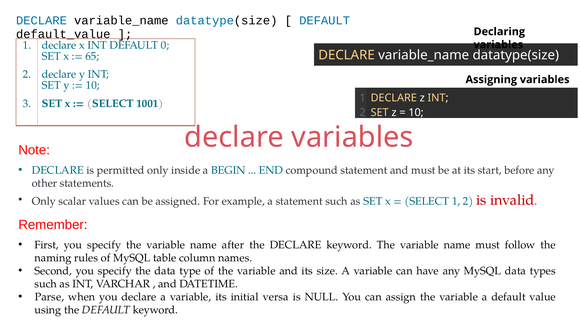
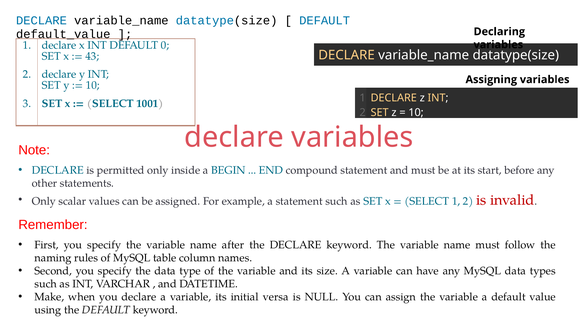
65: 65 -> 43 (92, 56)
Parse: Parse -> Make (49, 297)
